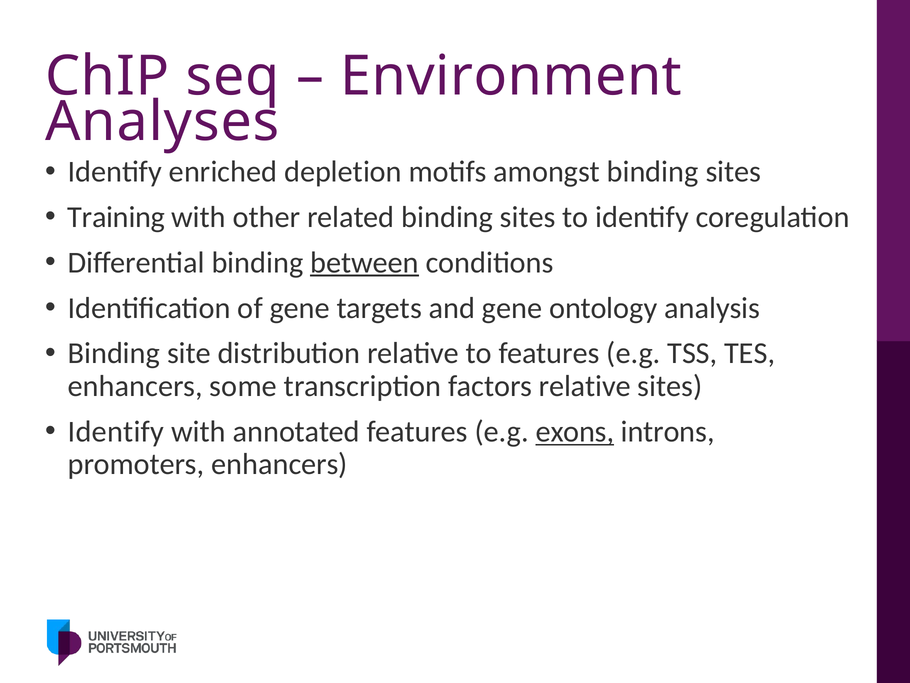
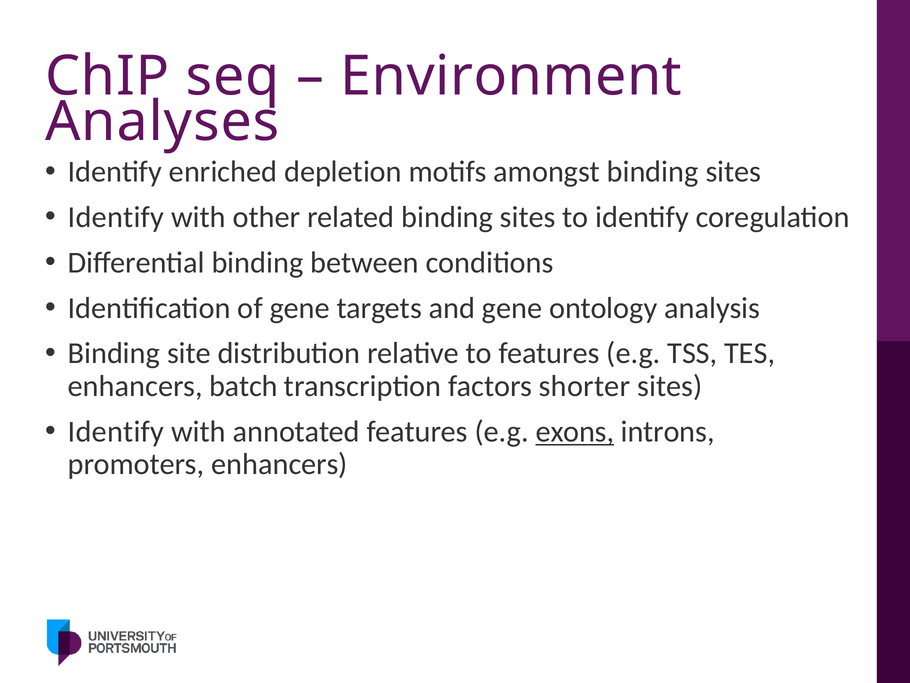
Training: Training -> Identify (116, 217)
between underline: present -> none (365, 262)
some: some -> batch (243, 386)
factors relative: relative -> shorter (585, 386)
